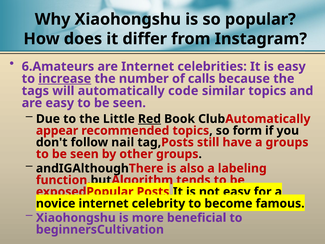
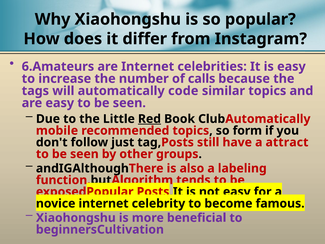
increase underline: present -> none (65, 79)
appear: appear -> mobile (57, 130)
nail: nail -> just (123, 142)
a groups: groups -> attract (287, 142)
